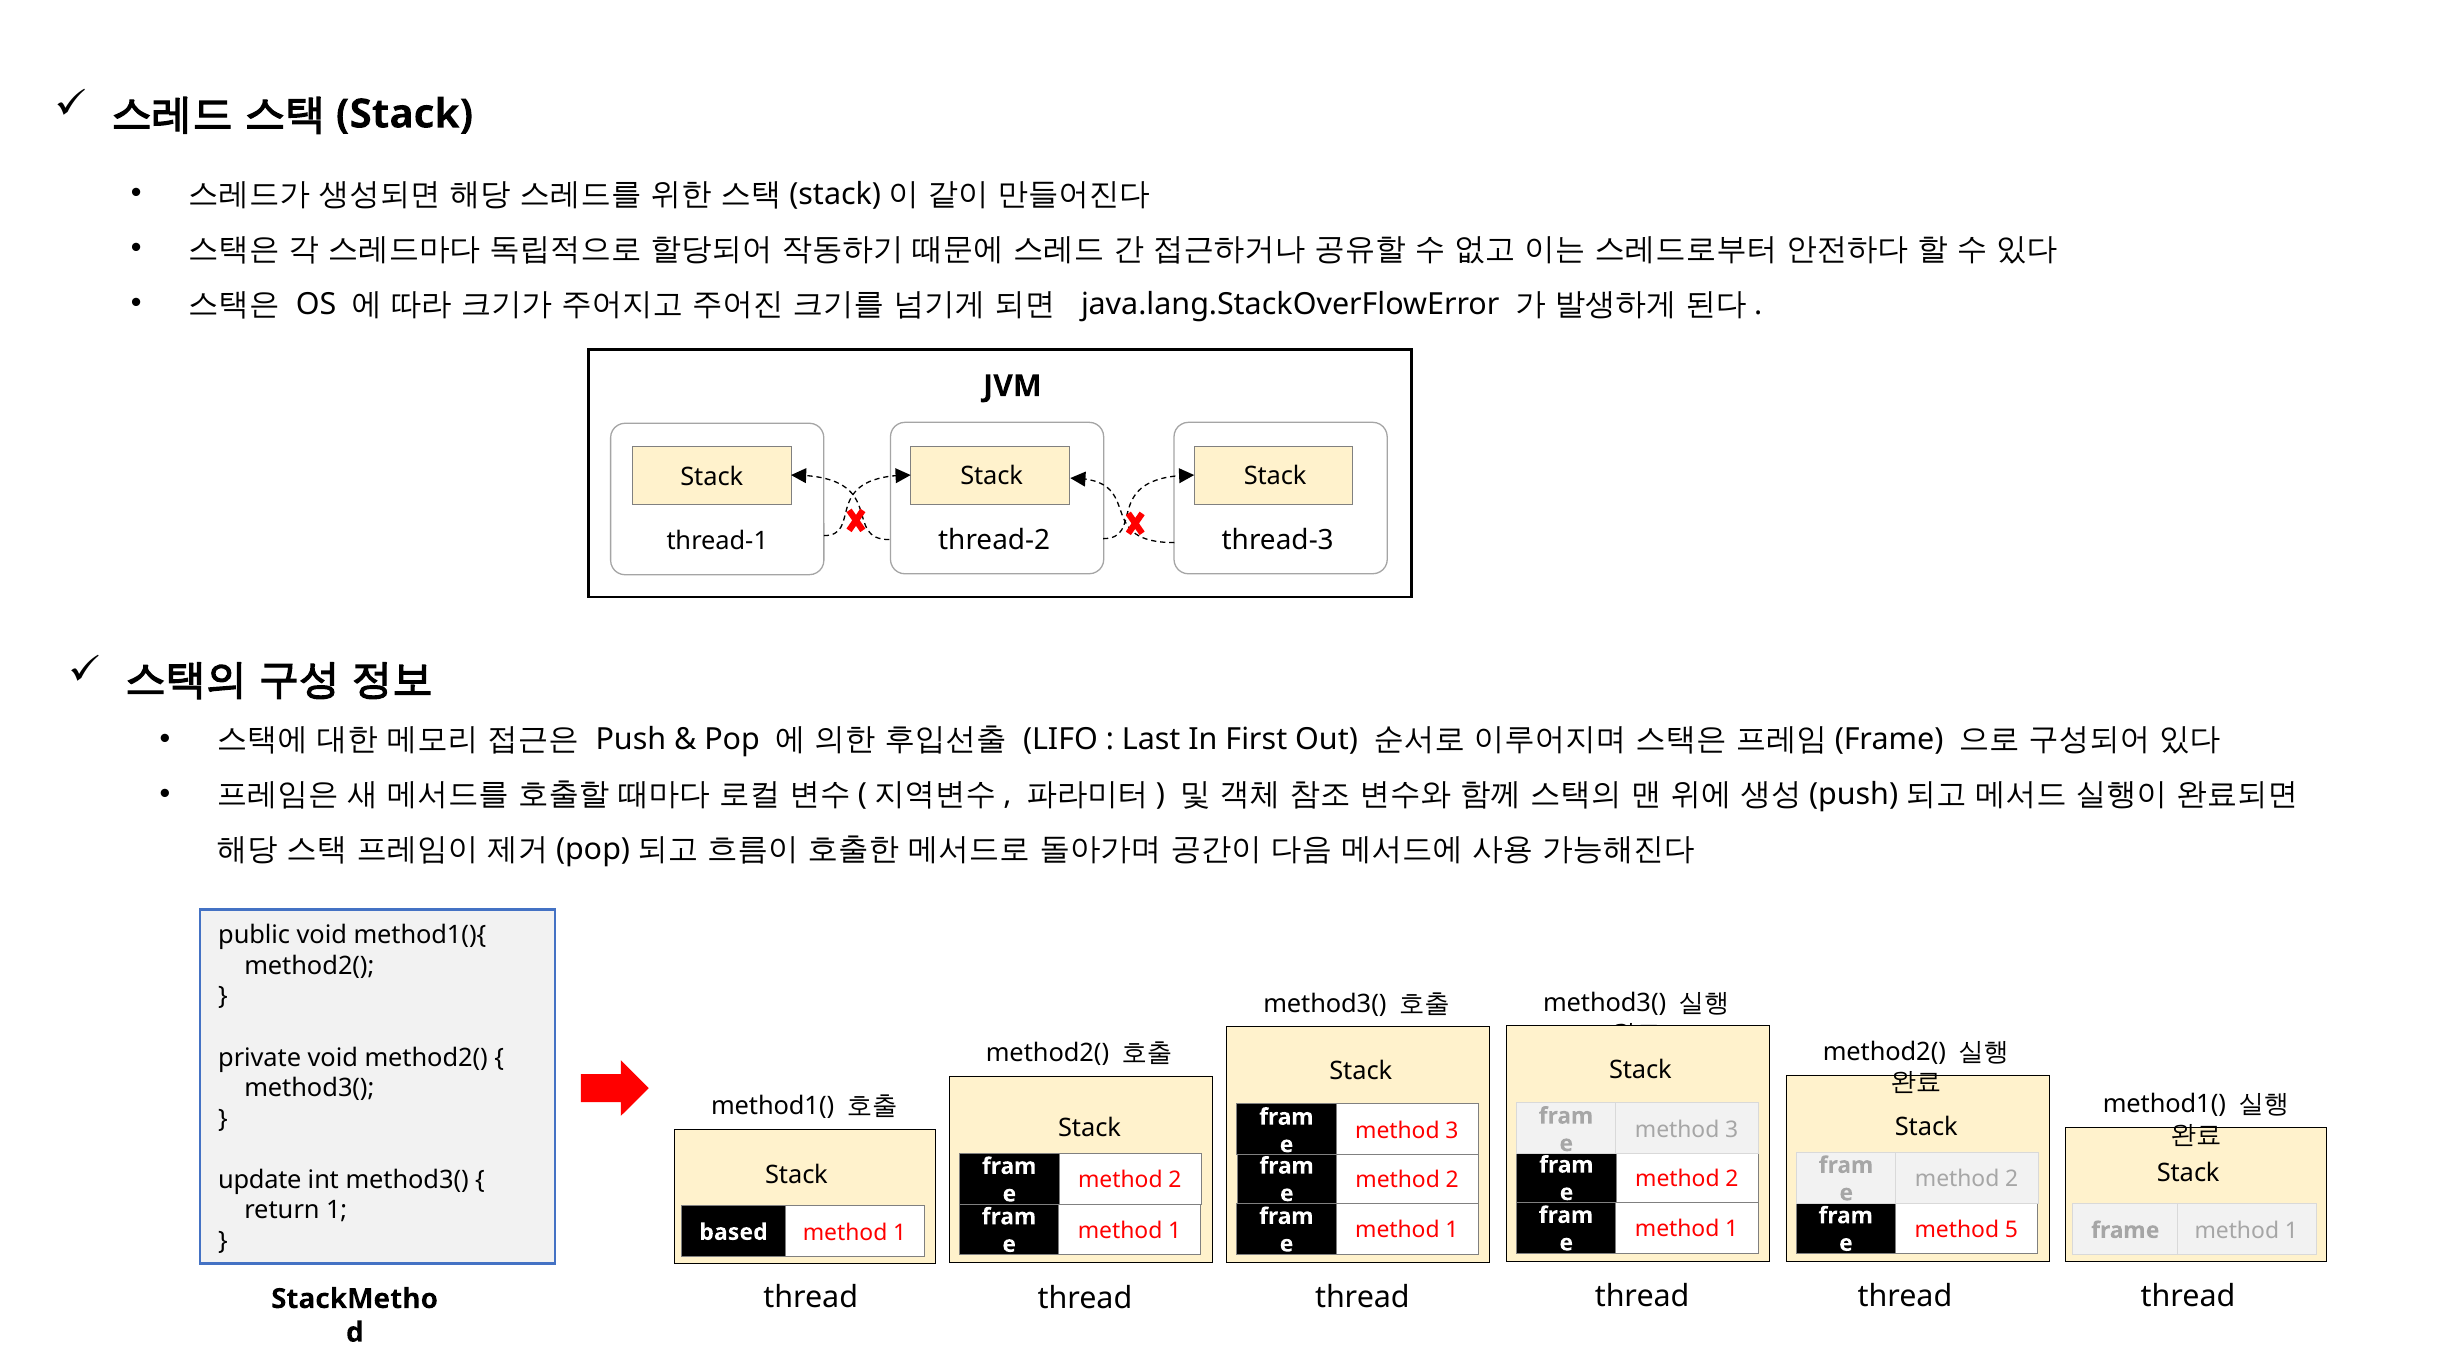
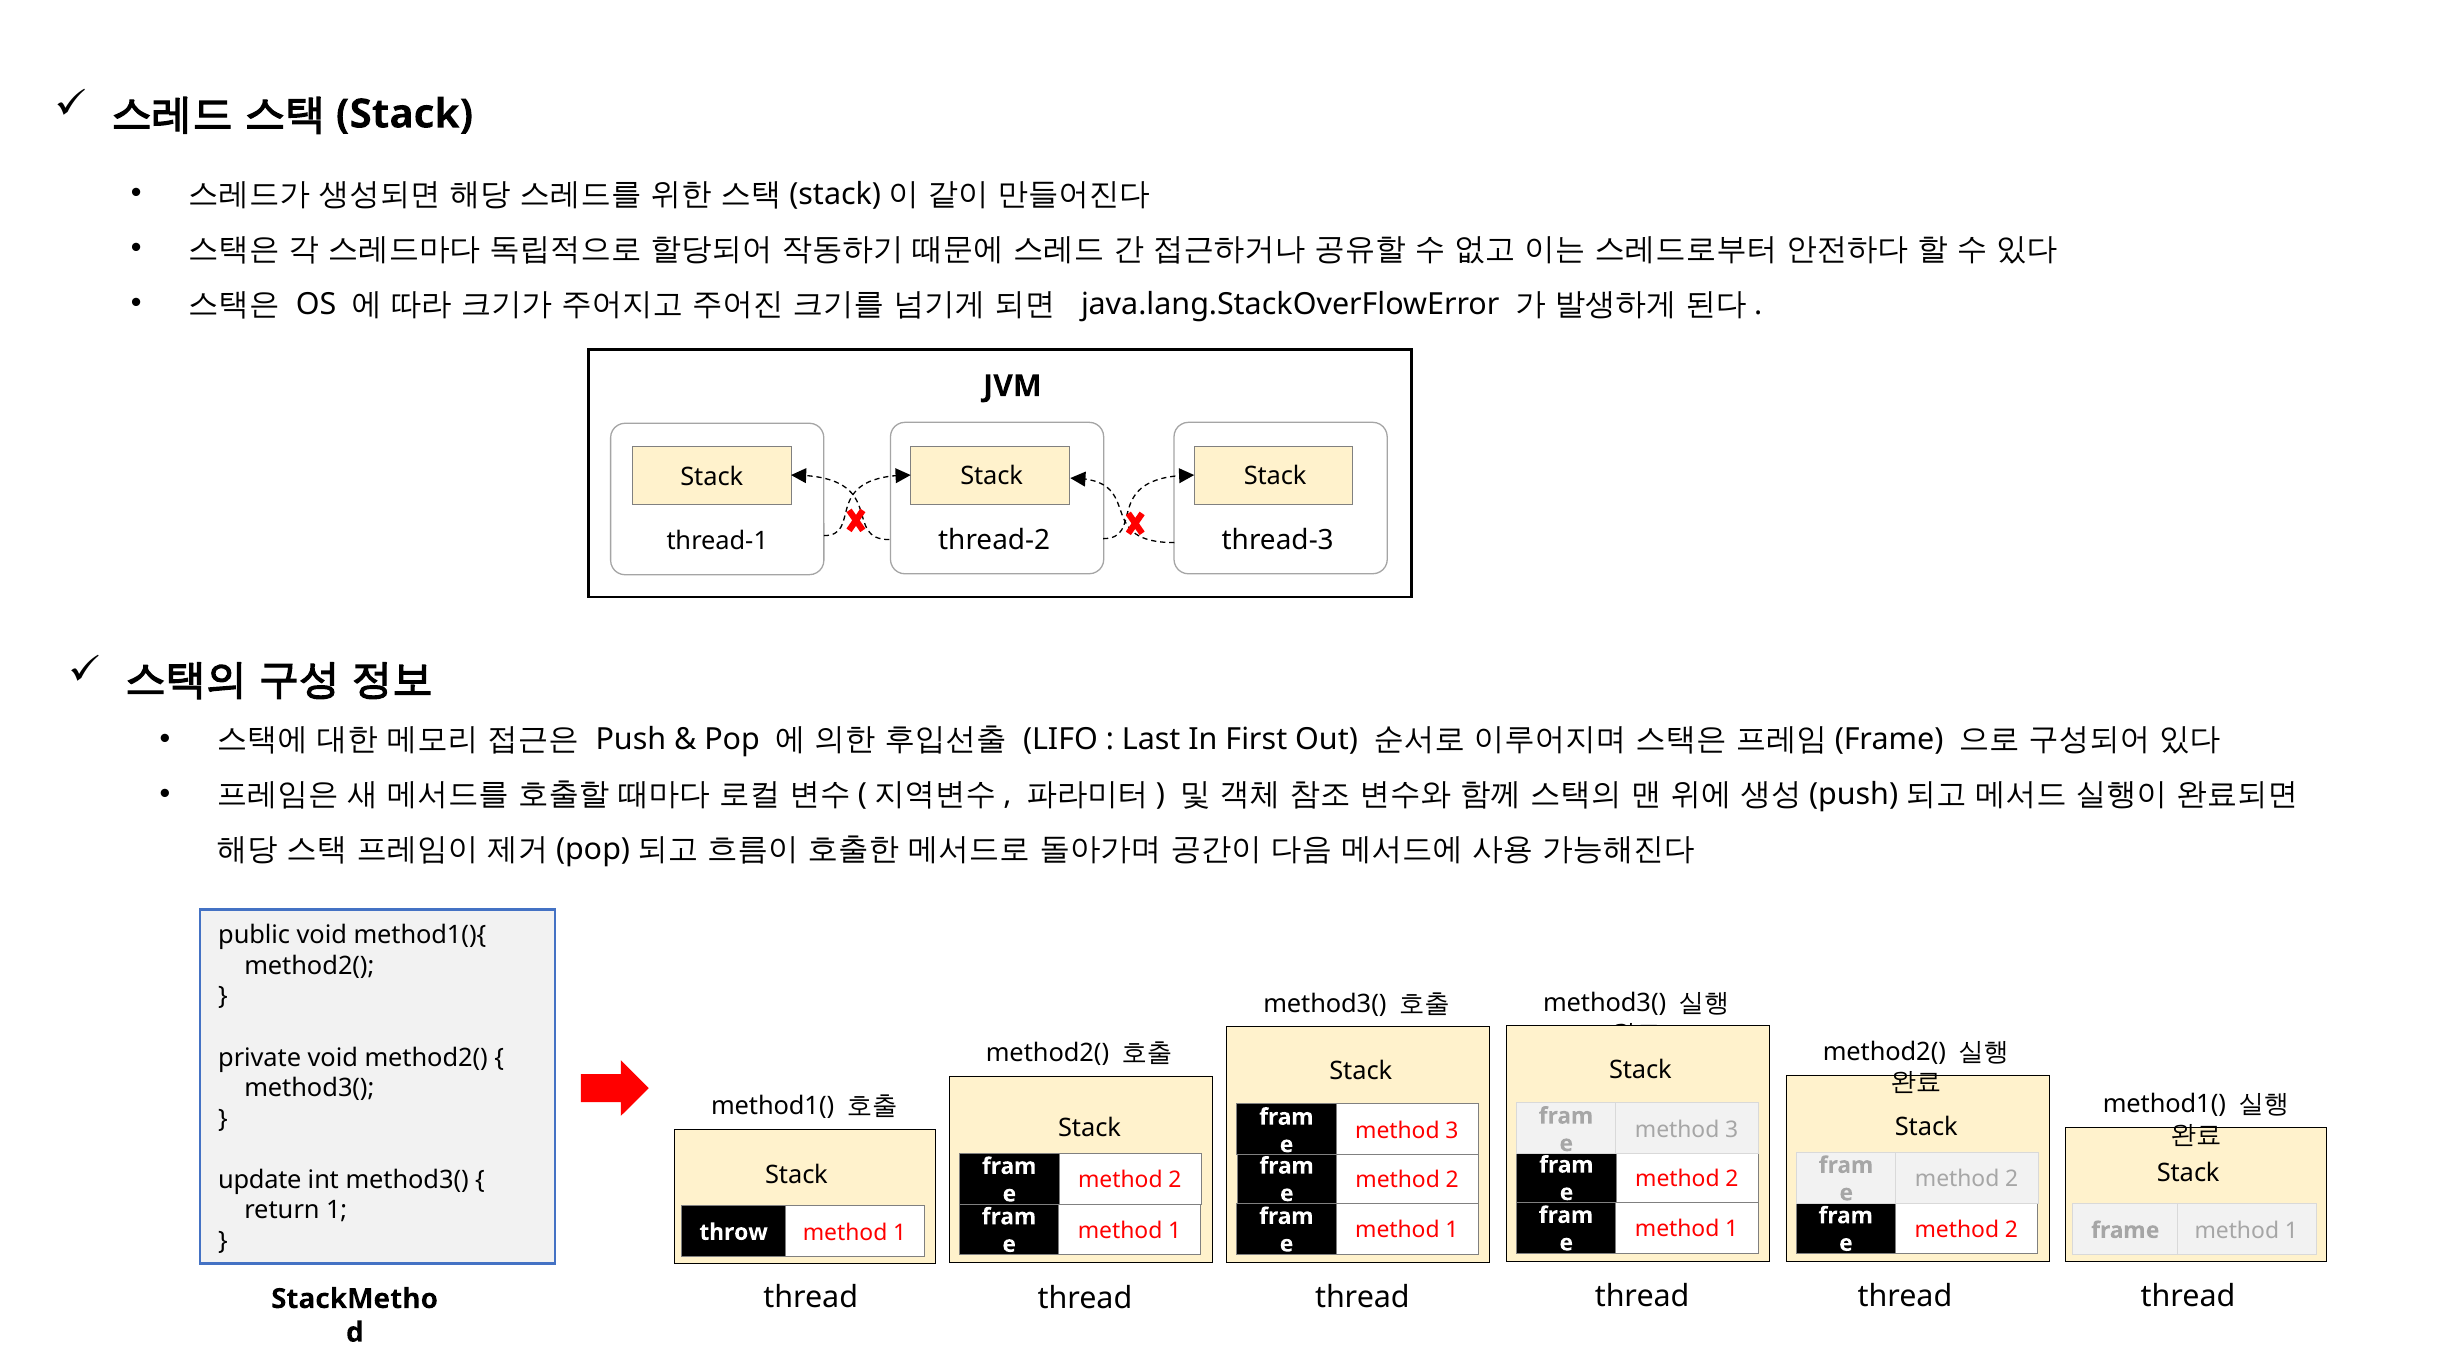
5: 5 -> 2 (2011, 1229)
based: based -> throw (734, 1232)
